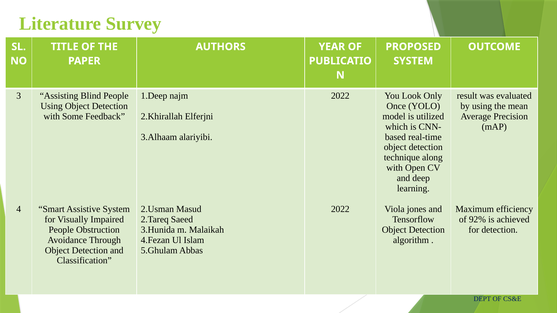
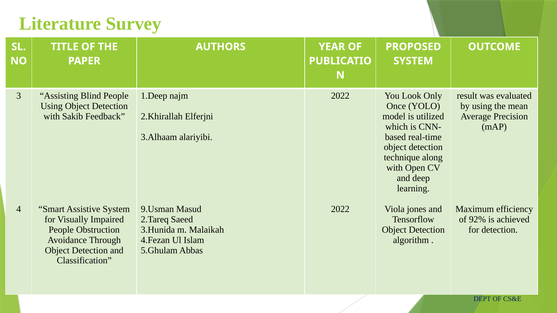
Some: Some -> Sakib (73, 116)
2.Usman: 2.Usman -> 9.Usman (157, 209)
